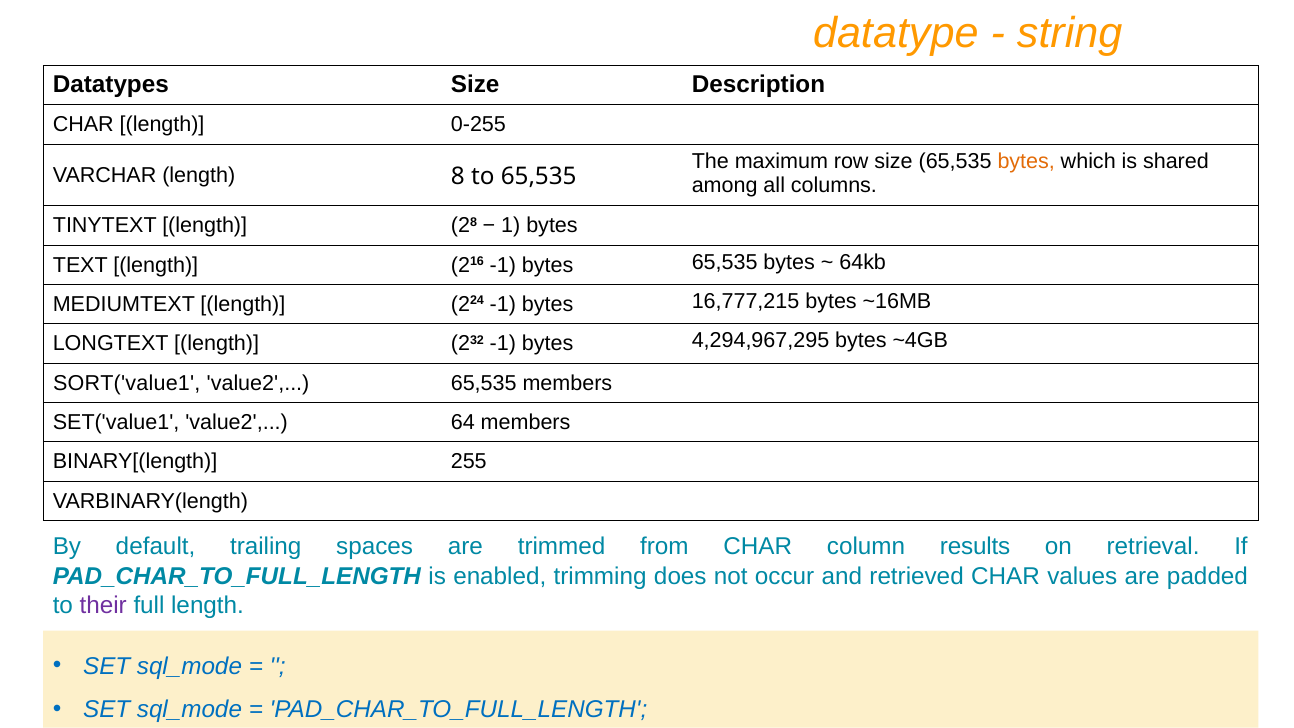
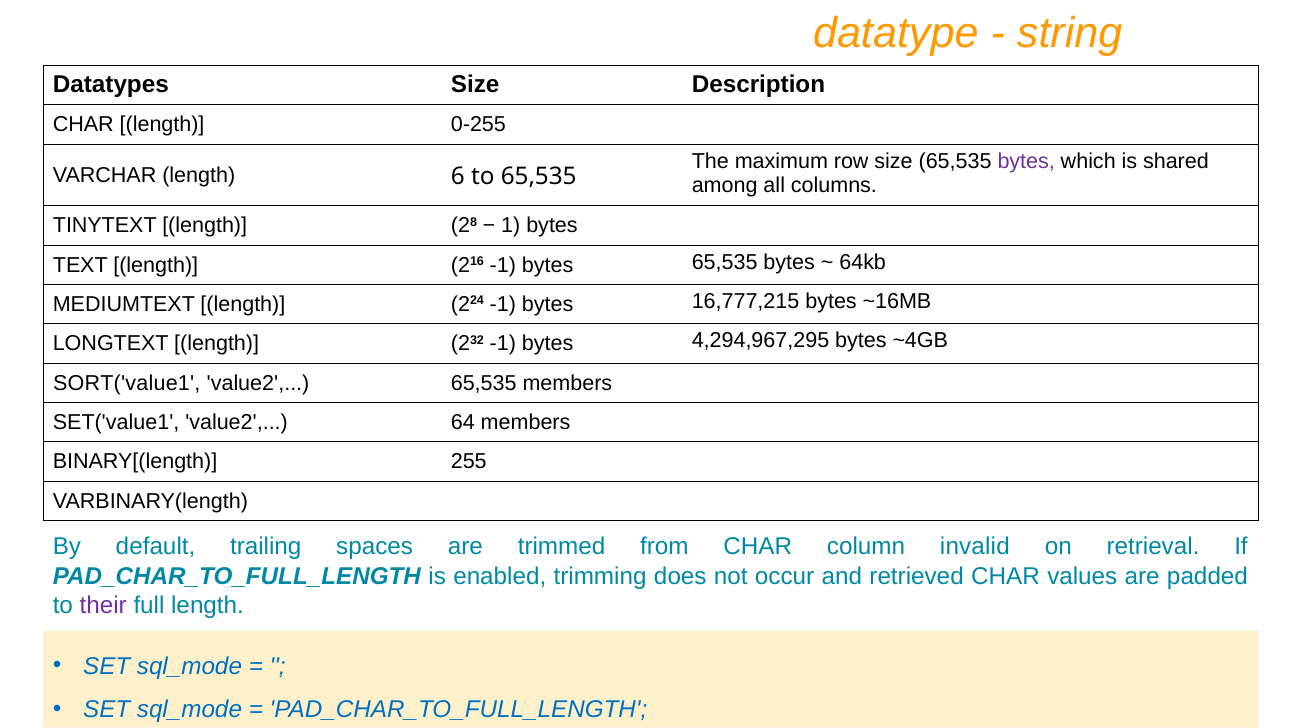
bytes colour: orange -> purple (1026, 161)
8: 8 -> 6 (458, 176)
results: results -> invalid (975, 547)
